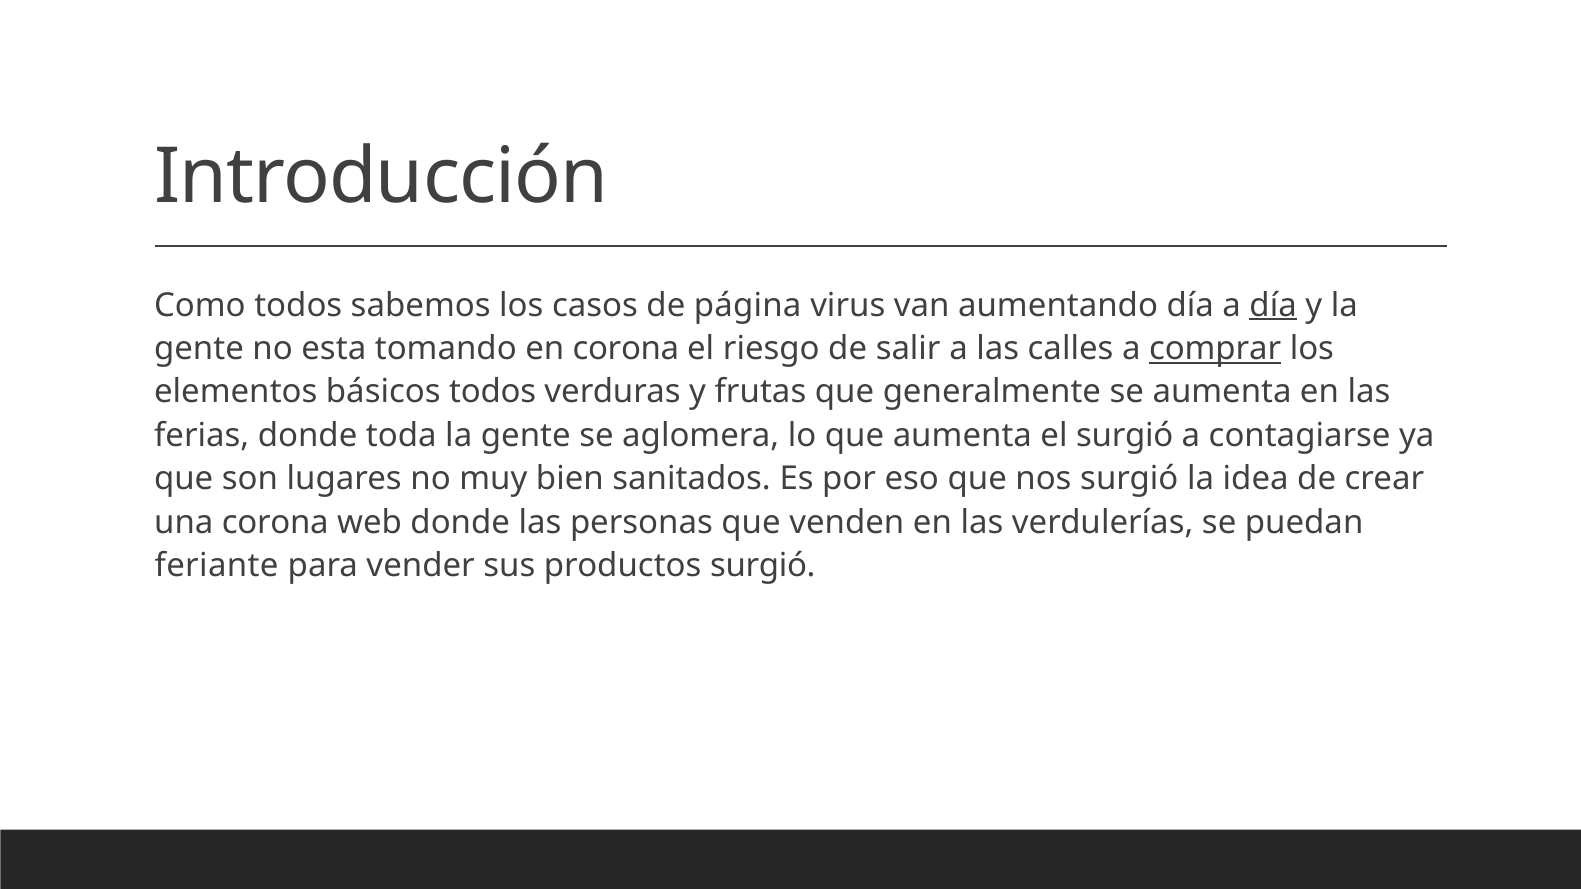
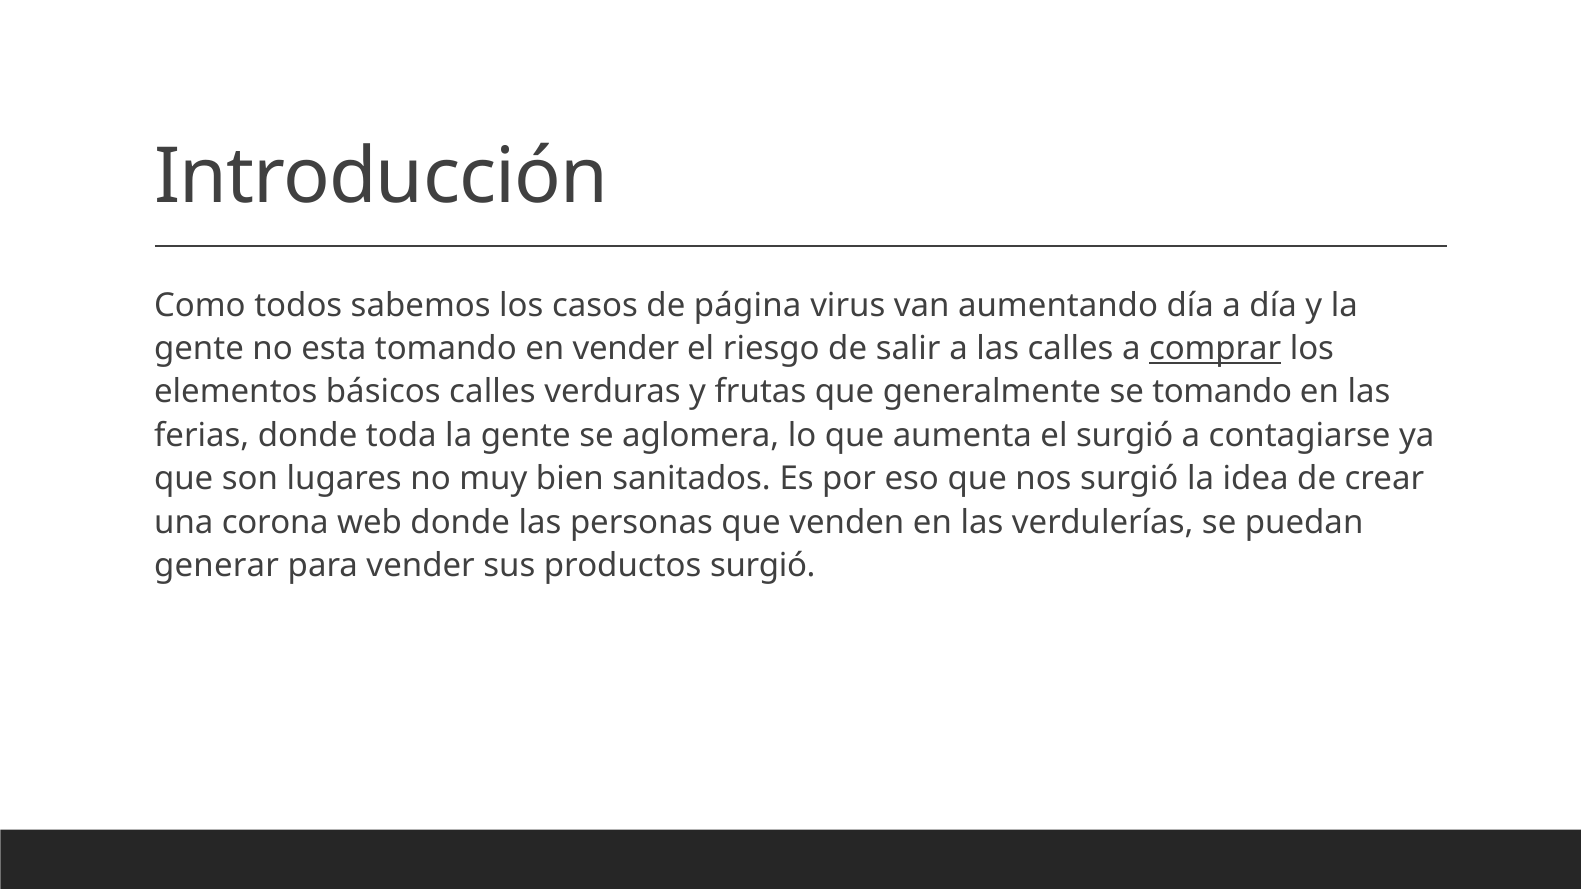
día underline: present -> none (1273, 305)
en corona: corona -> vender (626, 349)
básicos todos: todos -> calles (492, 392)
se aumenta: aumenta -> tomando (1222, 392)
feriante: feriante -> generar (217, 566)
